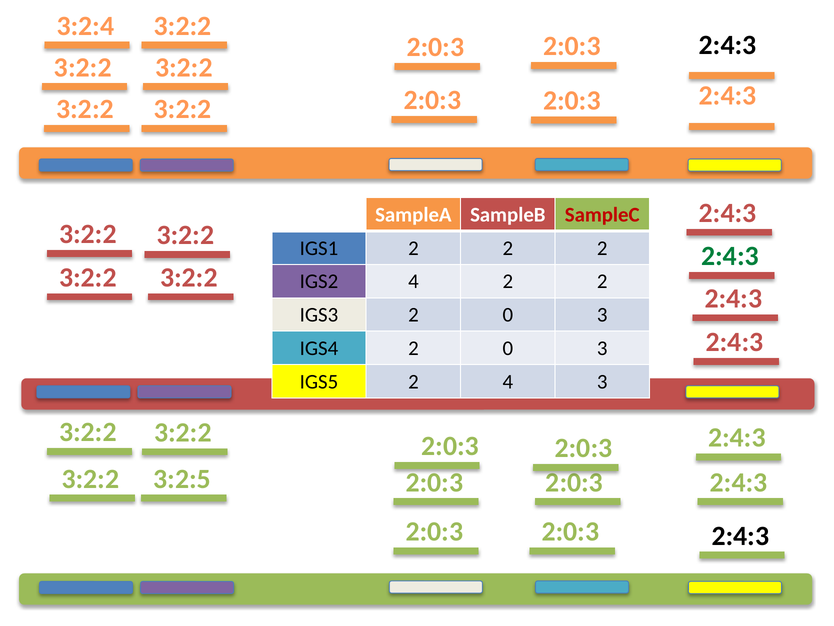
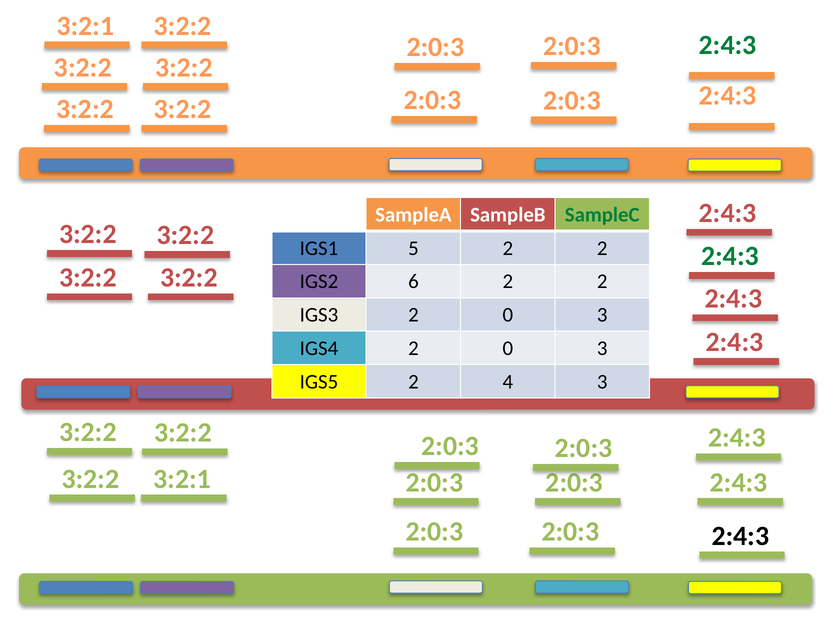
3:2:4: 3:2:4 -> 3:2:1 (85, 26)
2:4:3 colour: black -> green (728, 45)
SampleC colour: red -> green (602, 215)
IGS1 2: 2 -> 5 (413, 248)
IGS2 4: 4 -> 6 (413, 281)
3:2:5: 3:2:5 -> 3:2:1 (182, 478)
